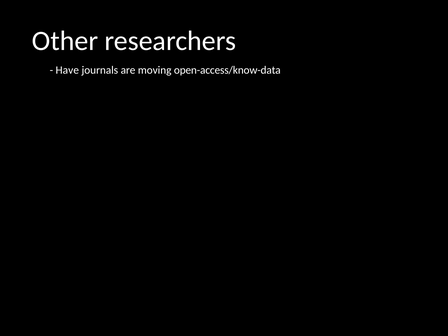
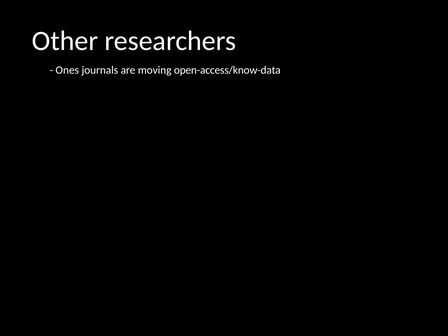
Have: Have -> Ones (67, 70)
